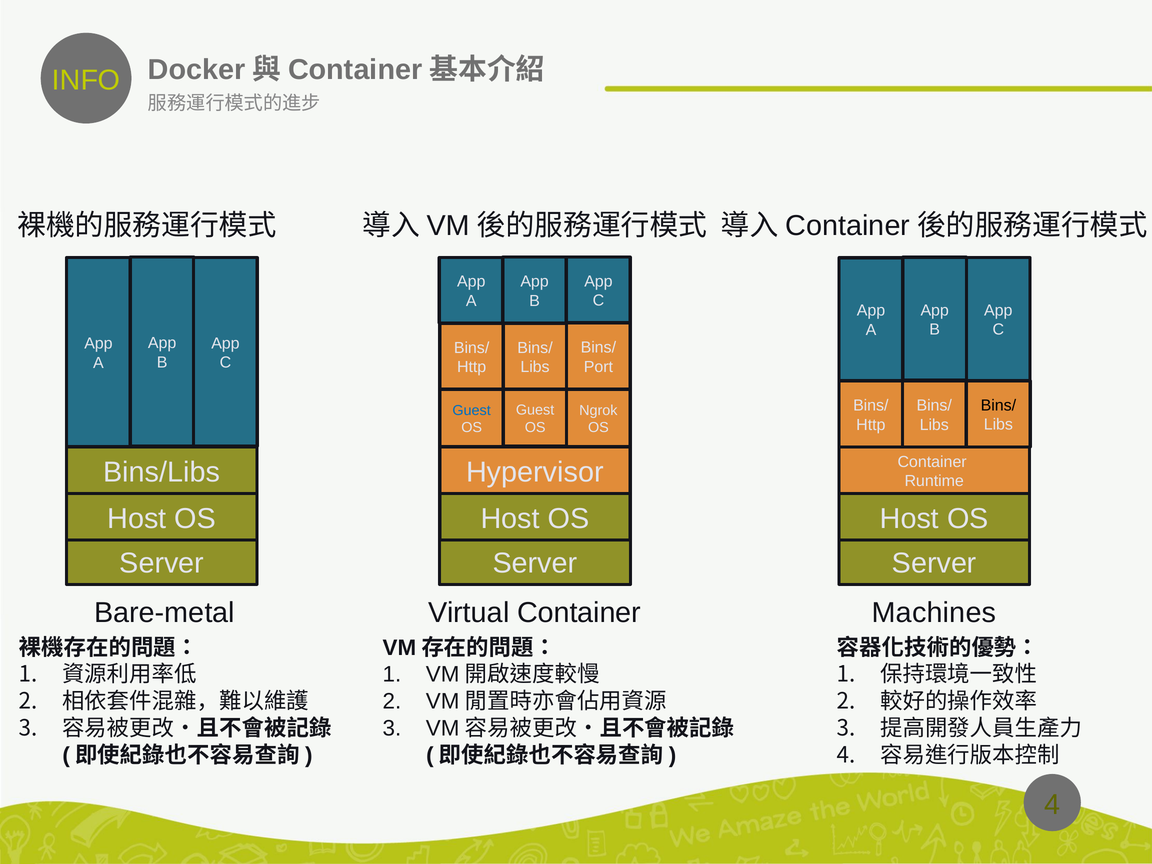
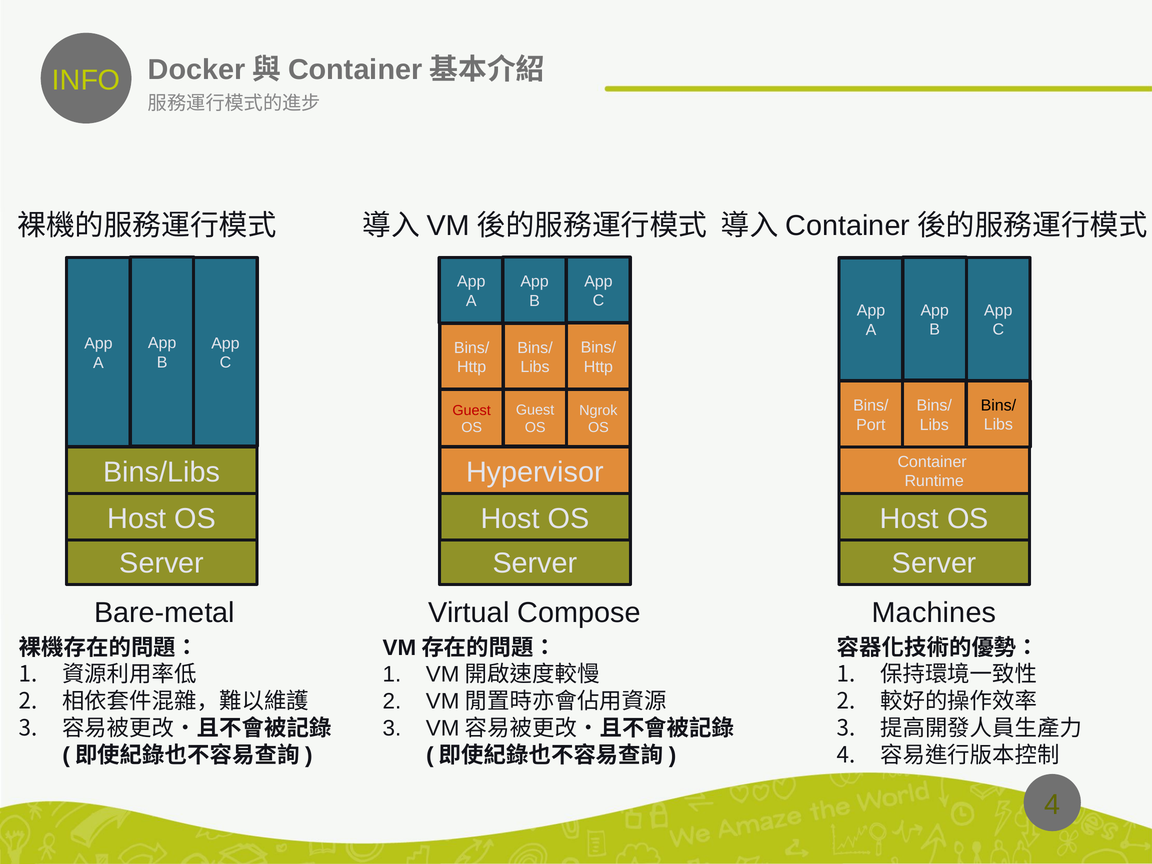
Port: Port -> Http (598, 367)
Guest colour: blue -> red (472, 410)
Http: Http -> Port (871, 425)
Virtual Container: Container -> Compose (579, 613)
